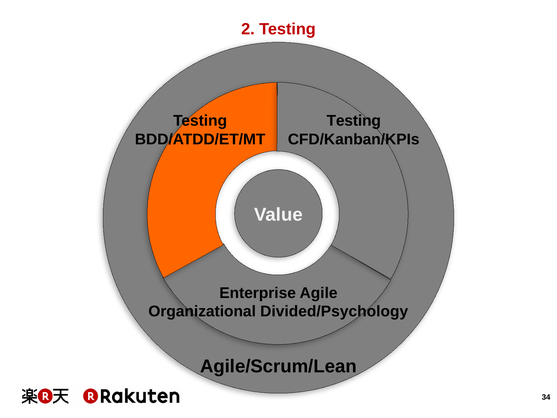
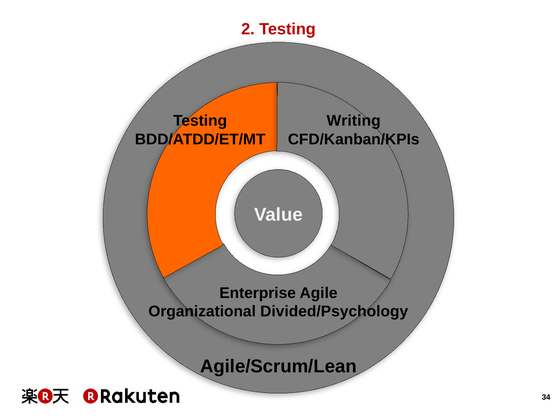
Testing: Testing -> Writing (354, 121)
